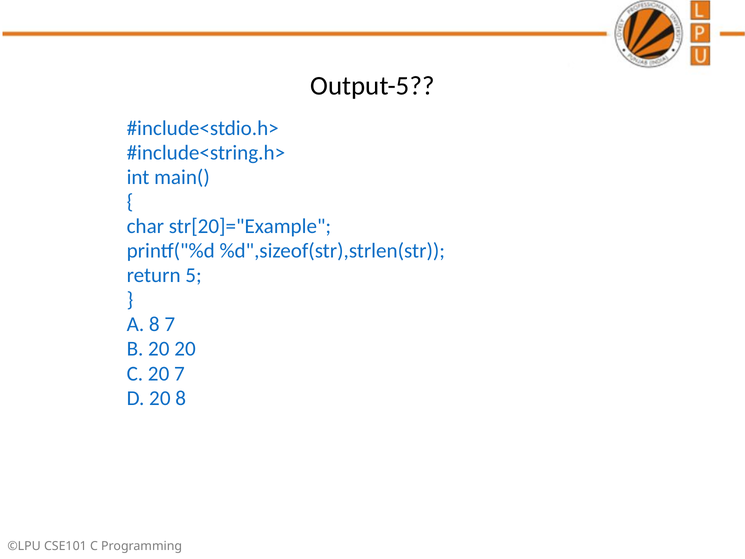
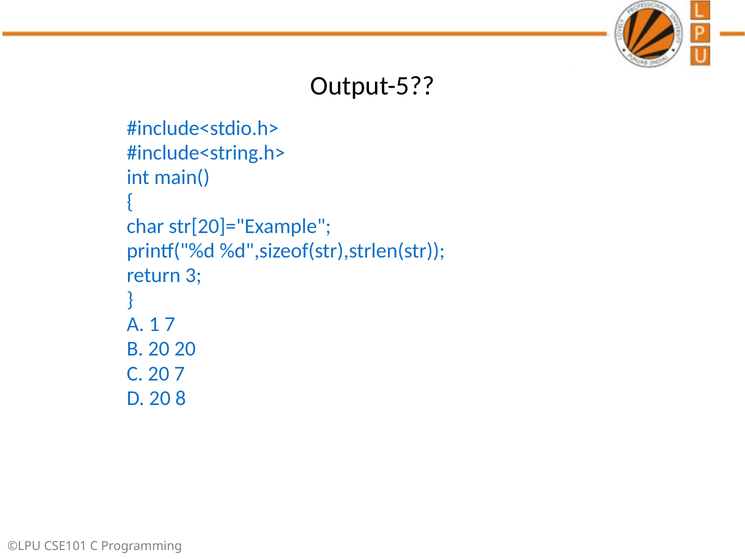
5: 5 -> 3 (194, 275)
A 8: 8 -> 1 (154, 324)
